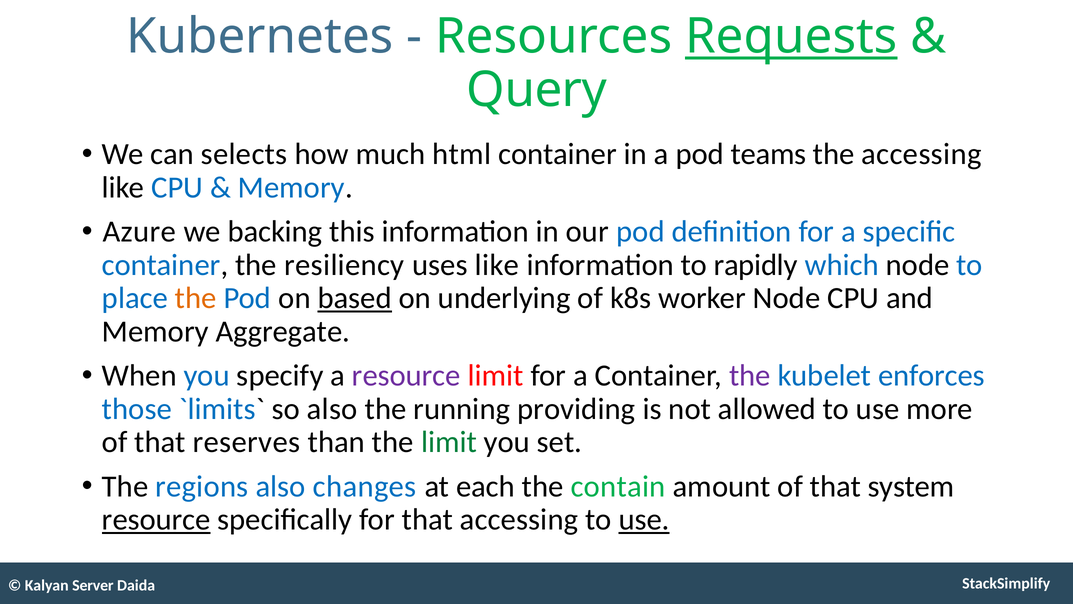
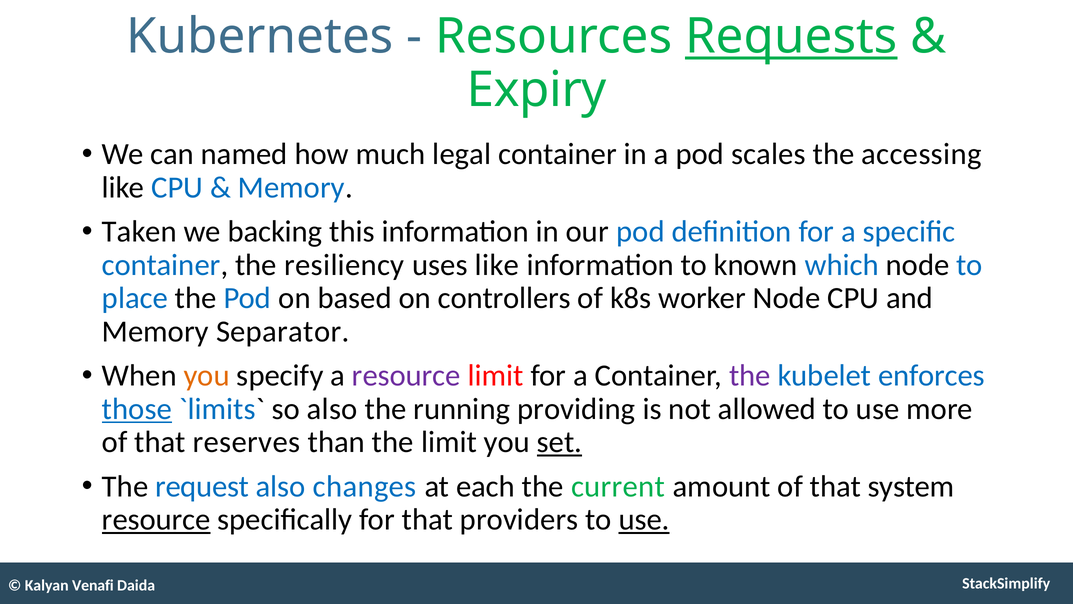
Query: Query -> Expiry (537, 90)
selects: selects -> named (244, 154)
html: html -> legal (462, 154)
teams: teams -> scales (768, 154)
Azure: Azure -> Taken (139, 232)
rapidly: rapidly -> known (756, 265)
the colour: orange -> black (196, 298)
based underline: present -> none (355, 298)
underlying: underlying -> controllers (504, 298)
Aggregate: Aggregate -> Separator (283, 331)
you colour: blue -> orange (207, 375)
those underline: none -> present (137, 409)
limit colour: green -> black (449, 442)
set underline: none -> present (559, 442)
regions: regions -> request (202, 486)
contain: contain -> current (618, 486)
that accessing: accessing -> providers (519, 519)
Server: Server -> Venafi (93, 585)
